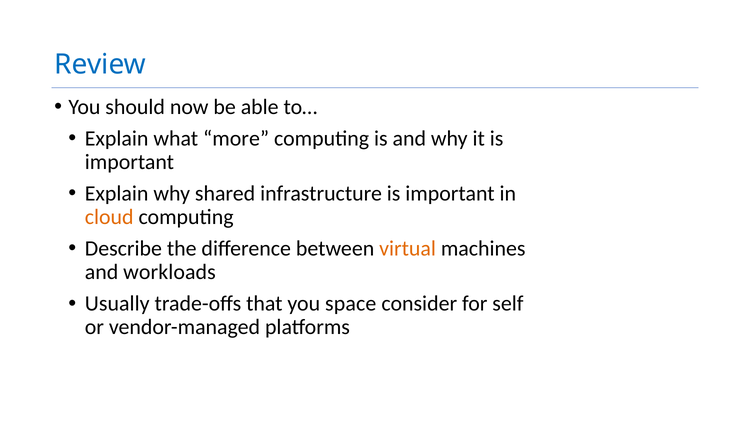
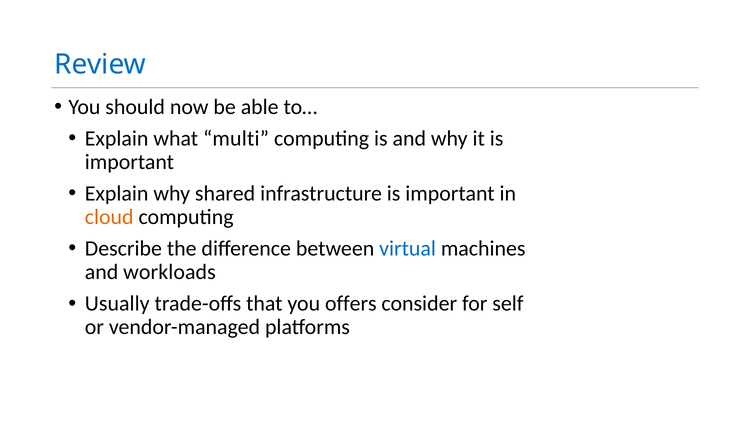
more: more -> multi (236, 138)
virtual colour: orange -> blue (408, 248)
space: space -> offers (351, 304)
